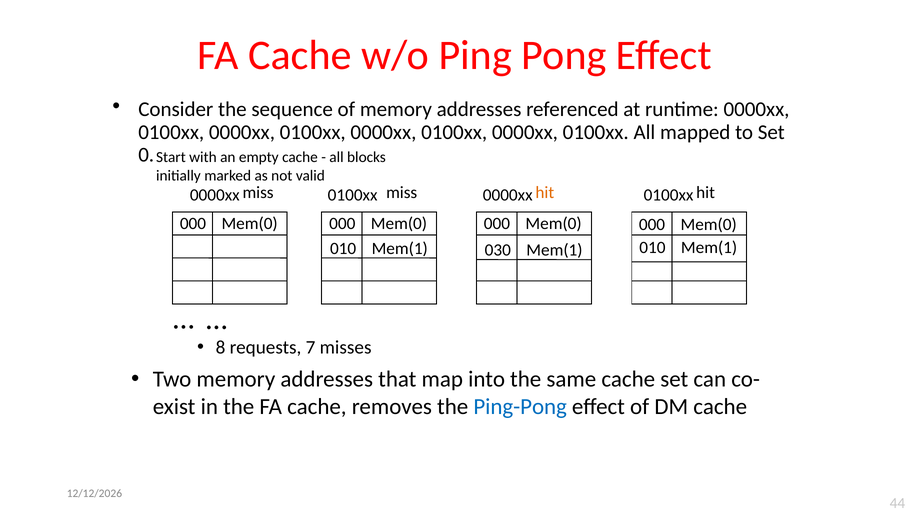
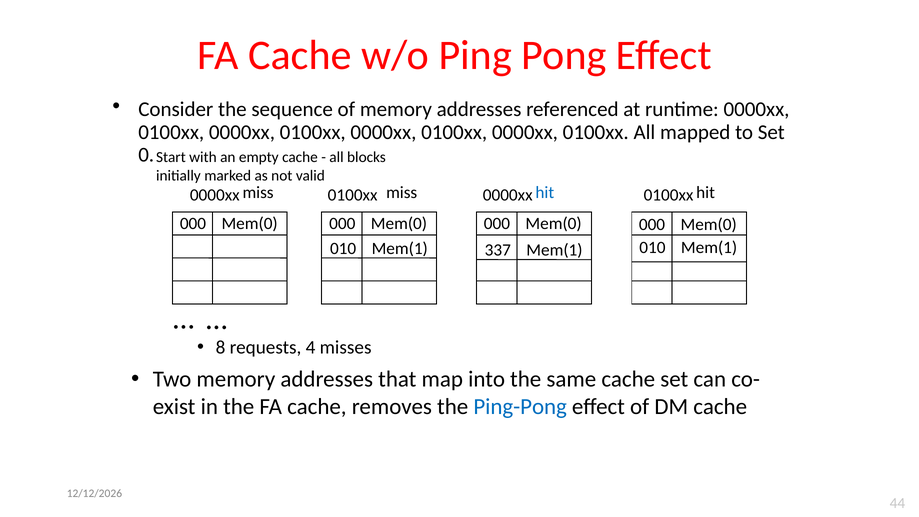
hit colour: orange -> blue (545, 192)
030: 030 -> 337 (498, 250)
7: 7 -> 4 (311, 347)
